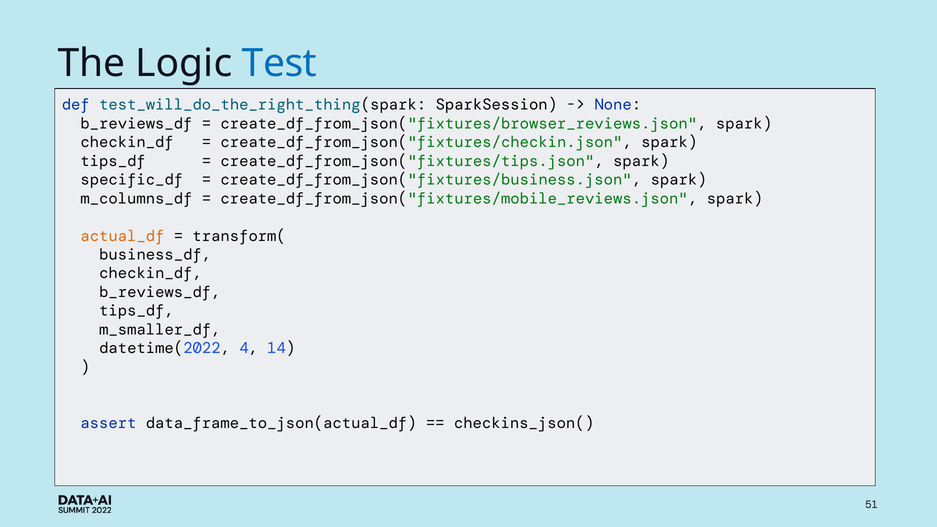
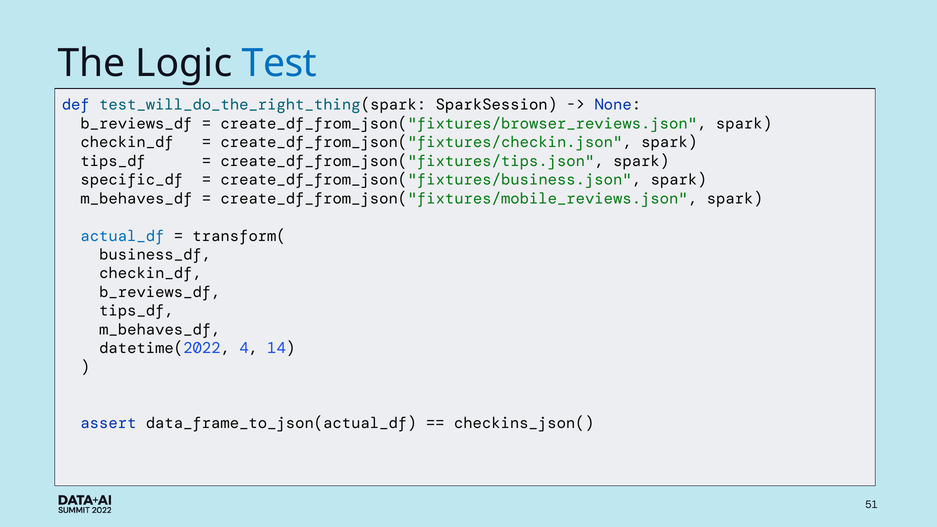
m_columns_df: m_columns_df -> m_behaves_df (136, 199)
actual_df colour: orange -> blue (122, 236)
m_smaller_df: m_smaller_df -> m_behaves_df (160, 330)
